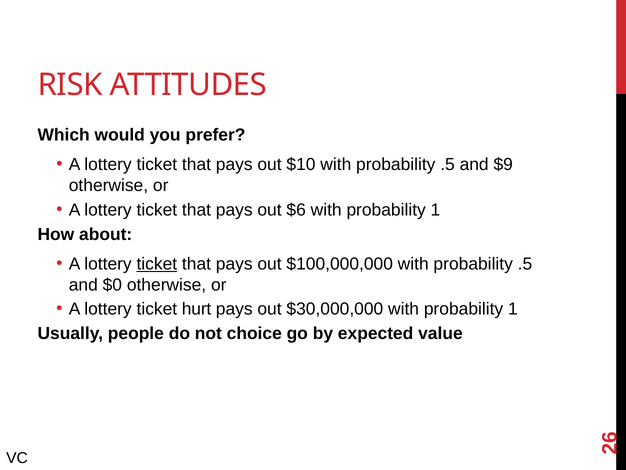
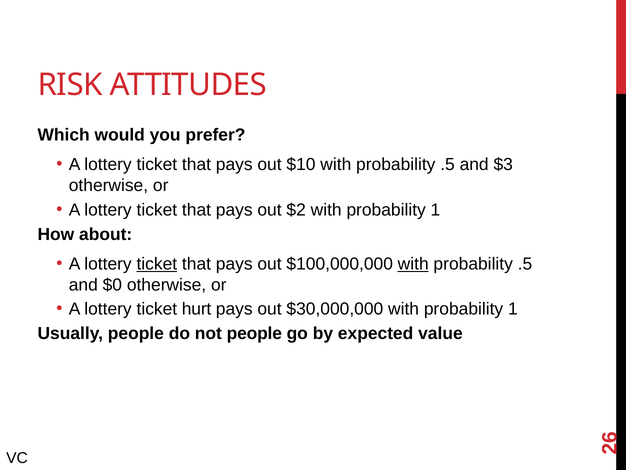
$9: $9 -> $3 (503, 164)
$6: $6 -> $2 (296, 210)
with underline: none -> present (413, 264)
not choice: choice -> people (254, 333)
